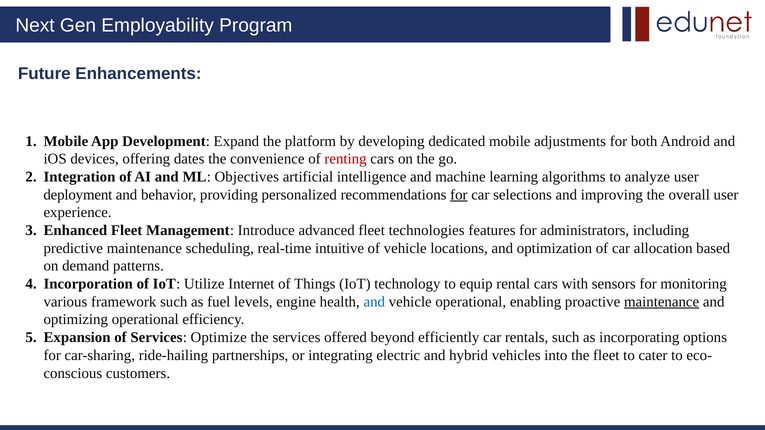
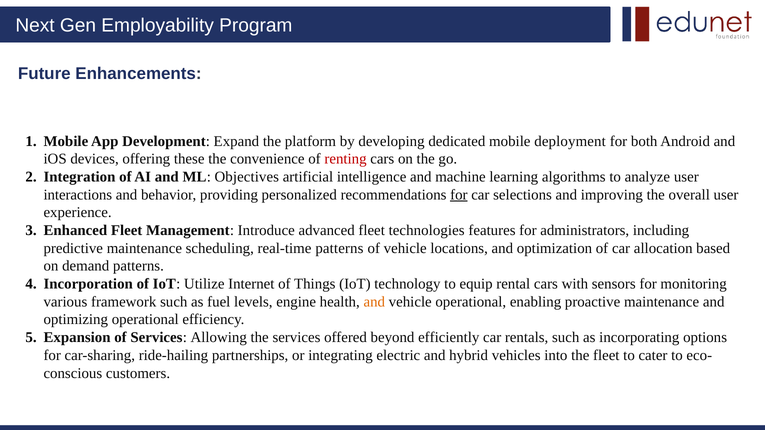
adjustments: adjustments -> deployment (570, 141)
dates: dates -> these (189, 159)
deployment: deployment -> interactions (78, 195)
real-time intuitive: intuitive -> patterns (339, 248)
and colour: blue -> orange (374, 302)
maintenance underline: present -> none (662, 302)
Optimize: Optimize -> Allowing (219, 338)
